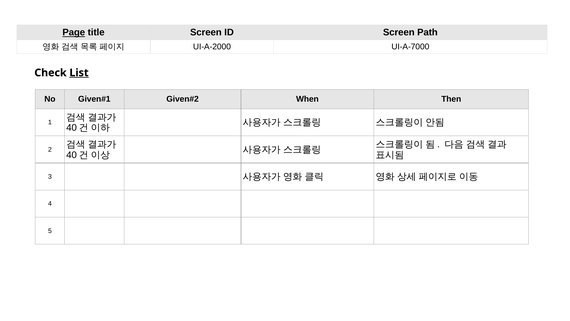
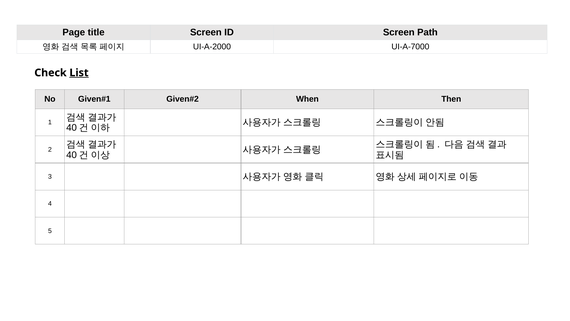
Page underline: present -> none (74, 32)
